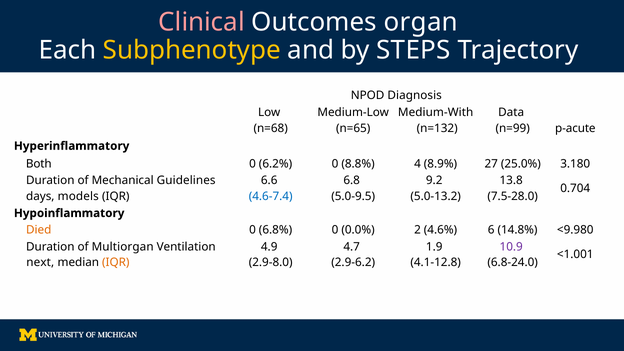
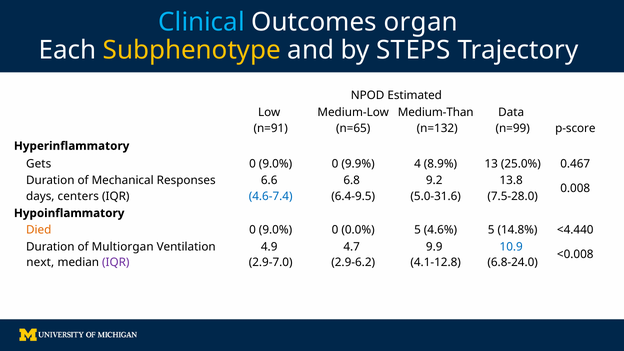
Clinical colour: pink -> light blue (202, 22)
Diagnosis: Diagnosis -> Estimated (415, 96)
Medium-With: Medium-With -> Medium-Than (436, 112)
n=68: n=68 -> n=91 (271, 128)
p-acute: p-acute -> p-score (575, 128)
Both: Both -> Gets (39, 164)
6.2%: 6.2% -> 9.0% (276, 164)
8.8%: 8.8% -> 9.9% (358, 164)
27: 27 -> 13 (491, 164)
3.180: 3.180 -> 0.467 (575, 164)
Guidelines: Guidelines -> Responses (186, 180)
0.704: 0.704 -> 0.008 (575, 188)
models: models -> centers (78, 196)
5.0-9.5: 5.0-9.5 -> 6.4-9.5 (353, 196)
5.0-13.2: 5.0-13.2 -> 5.0-31.6 (436, 196)
6.8%: 6.8% -> 9.0% (276, 230)
0.0% 2: 2 -> 5 (418, 230)
4.6% 6: 6 -> 5 (491, 230)
<9.980: <9.980 -> <4.440 (575, 230)
1.9: 1.9 -> 9.9 (434, 247)
10.9 colour: purple -> blue (511, 247)
<1.001: <1.001 -> <0.008 (575, 255)
IQR colour: orange -> purple (116, 263)
2.9-8.0: 2.9-8.0 -> 2.9-7.0 (271, 263)
